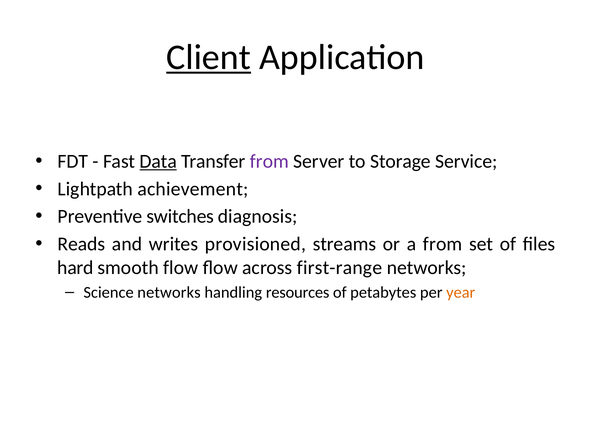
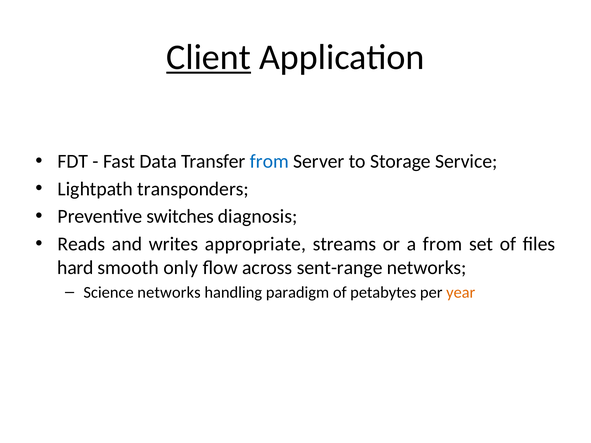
Data underline: present -> none (158, 161)
from colour: purple -> blue (269, 161)
achievement: achievement -> transponders (193, 189)
provisioned: provisioned -> appropriate (255, 244)
smooth flow: flow -> only (181, 268)
first-range: first-range -> sent-range (340, 268)
resources: resources -> paradigm (298, 293)
